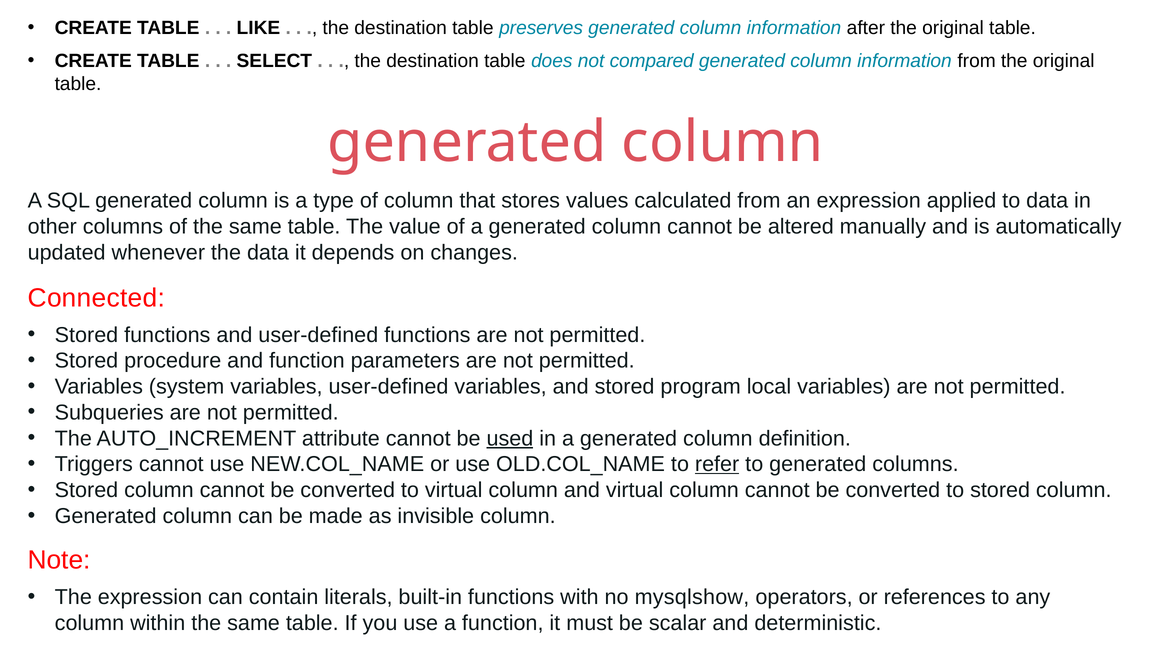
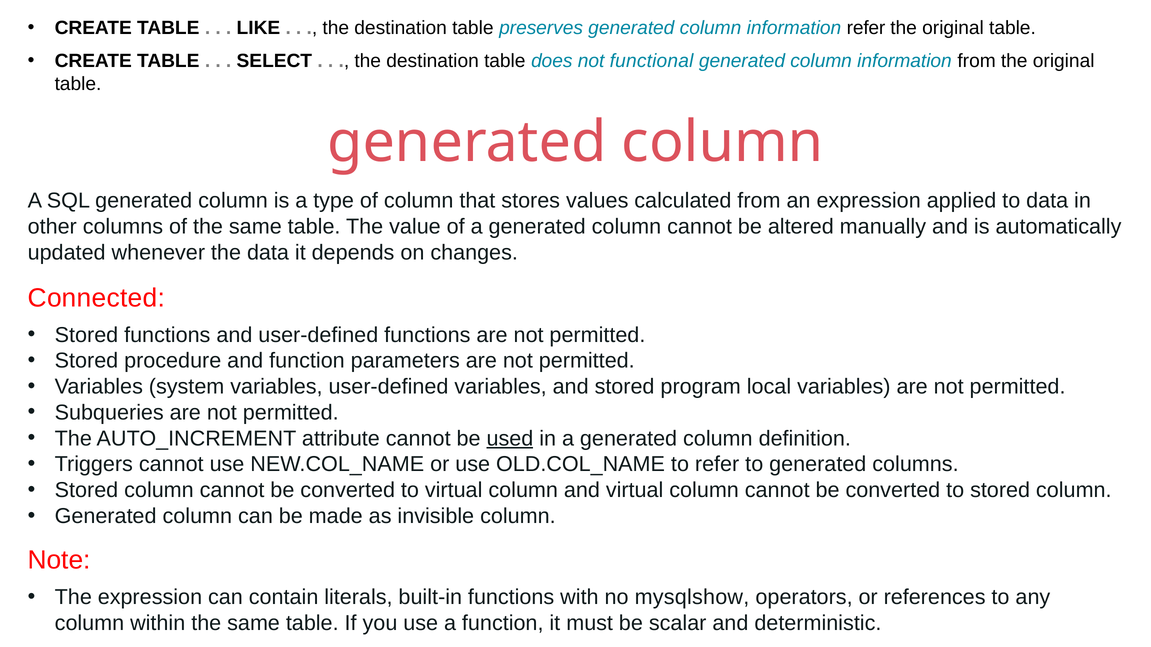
information after: after -> refer (866, 28)
compared: compared -> functional (652, 61)
refer underline: present -> none (717, 465)
